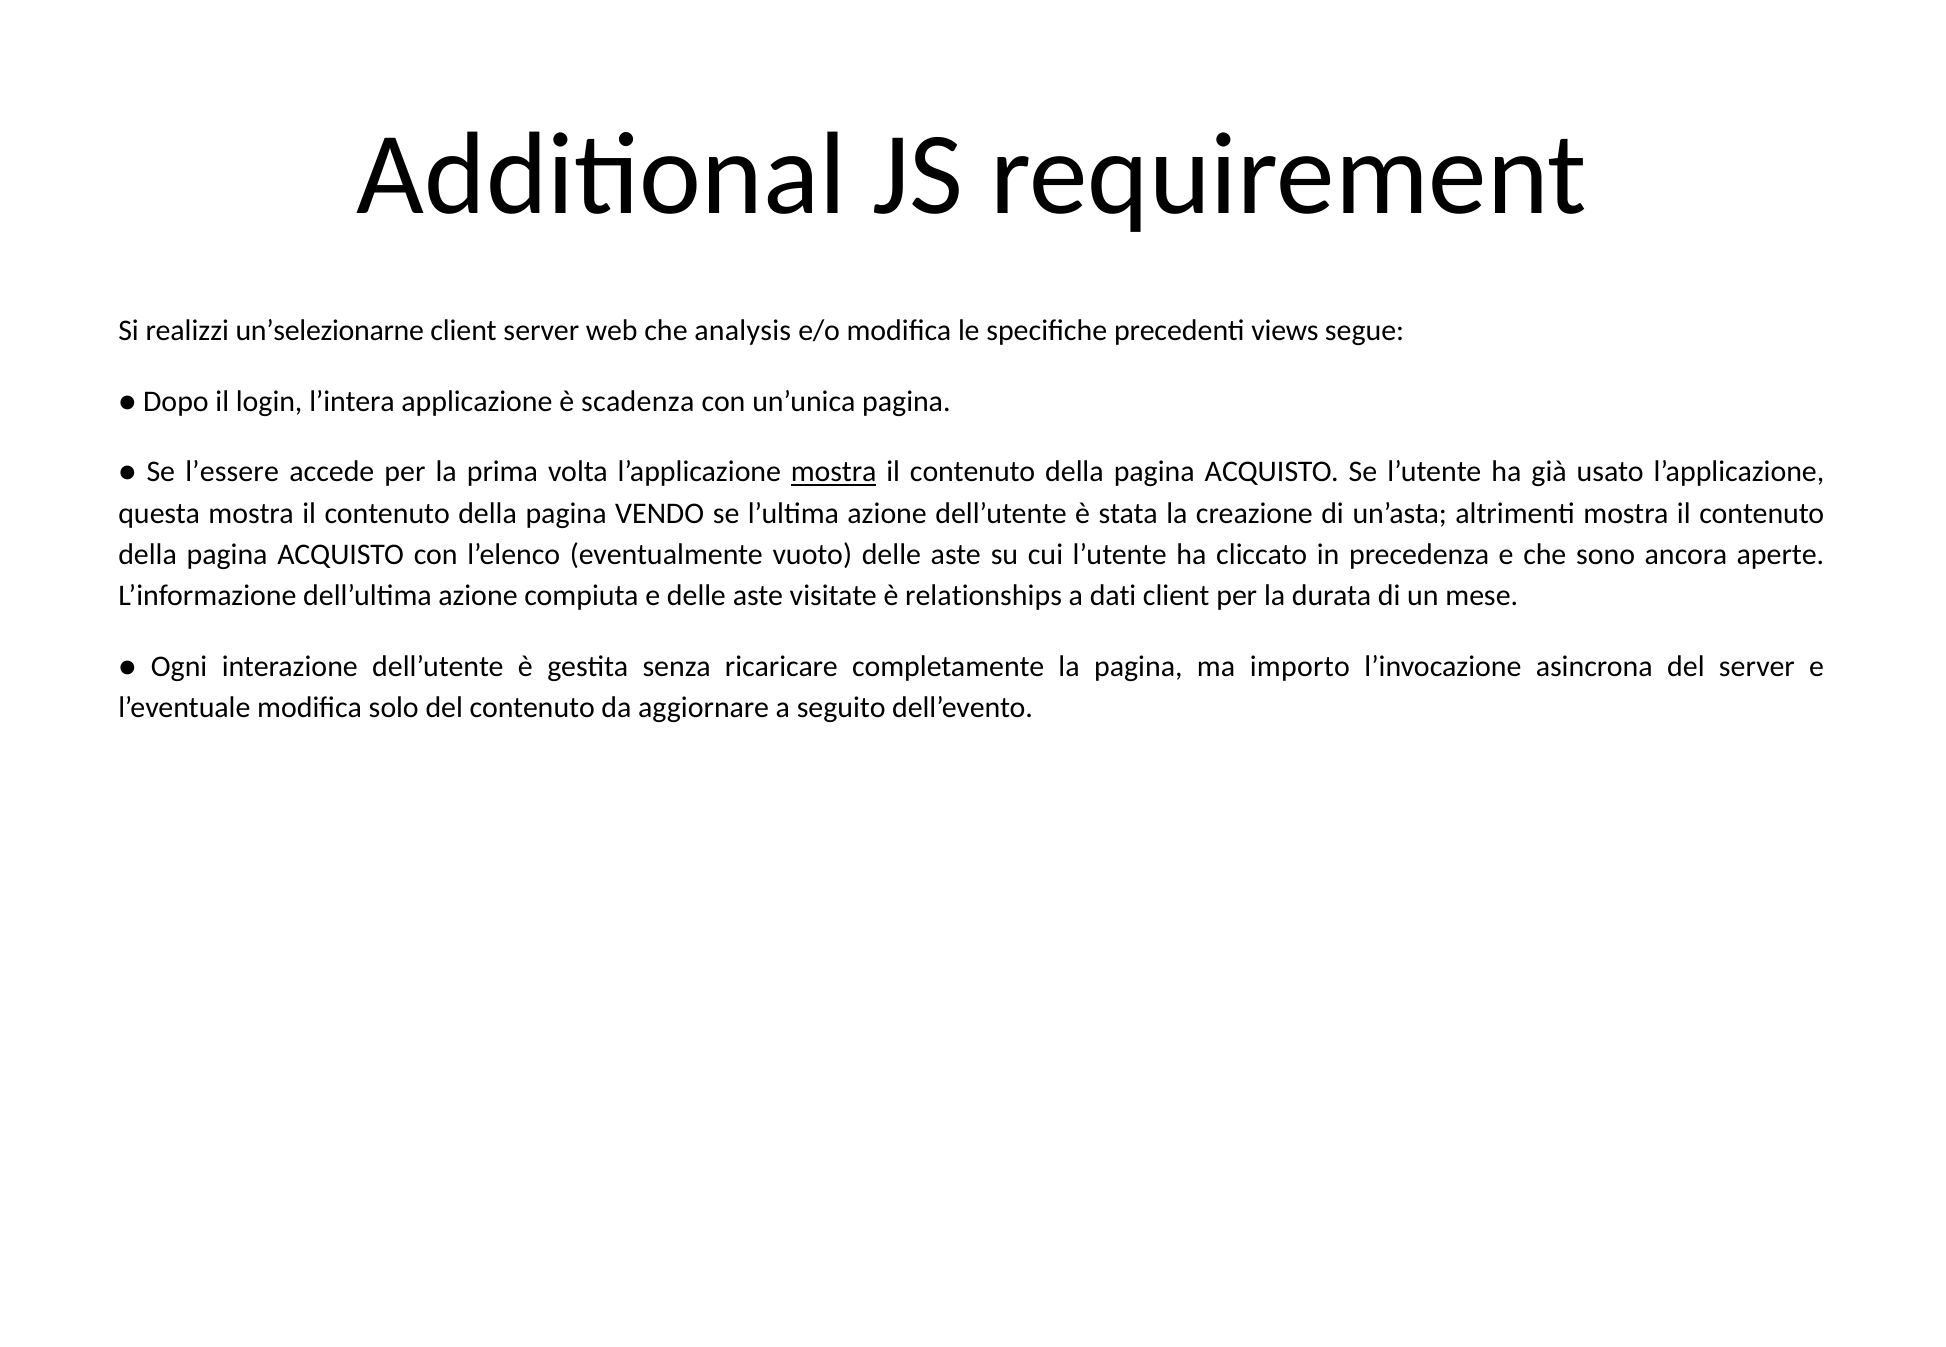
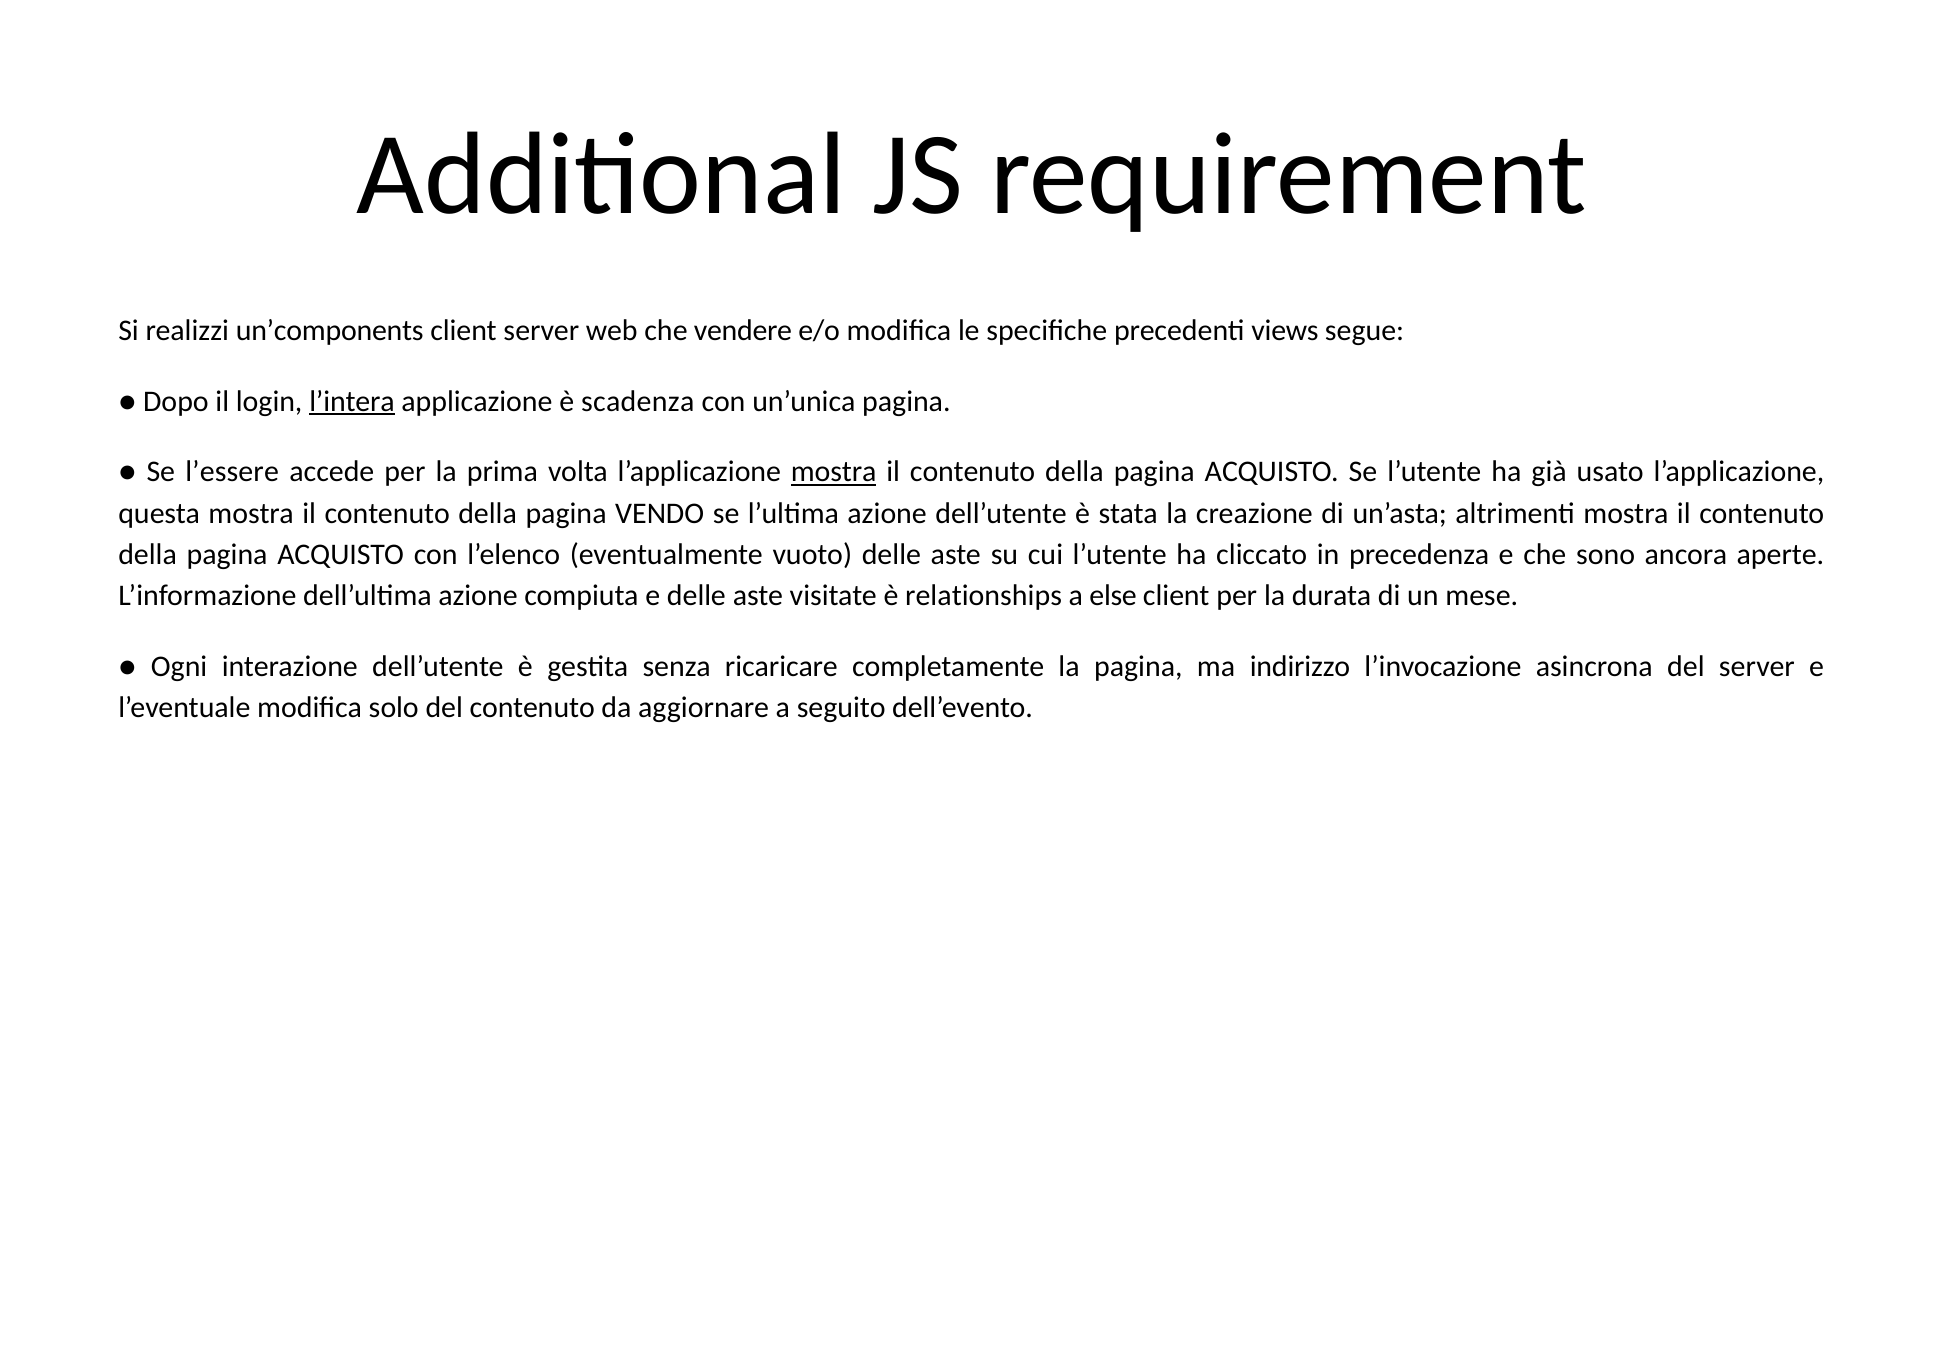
un’selezionarne: un’selezionarne -> un’components (330, 331)
analysis: analysis -> vendere (743, 331)
l’intera underline: none -> present (352, 402)
dati: dati -> else (1113, 596)
importo: importo -> indirizzo (1300, 667)
